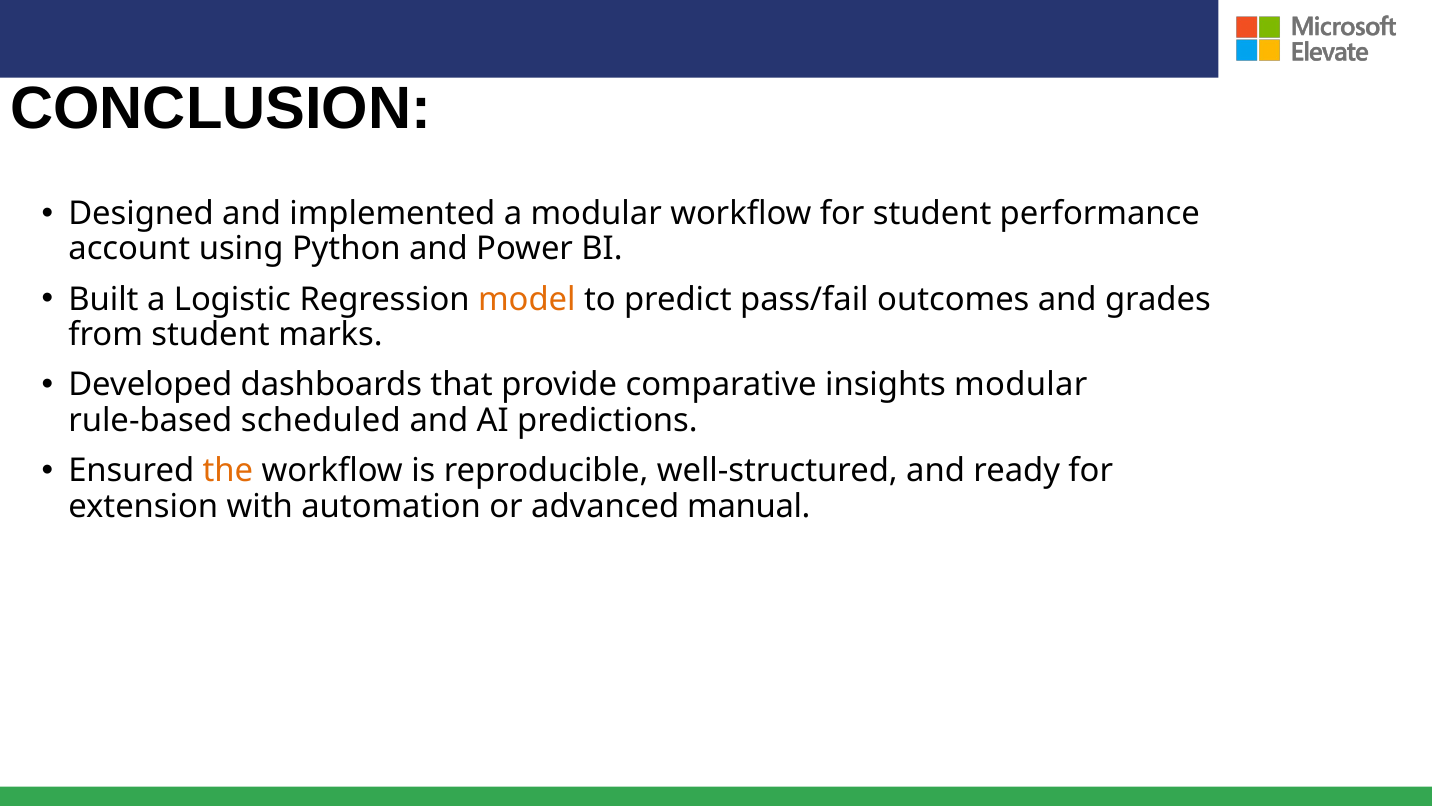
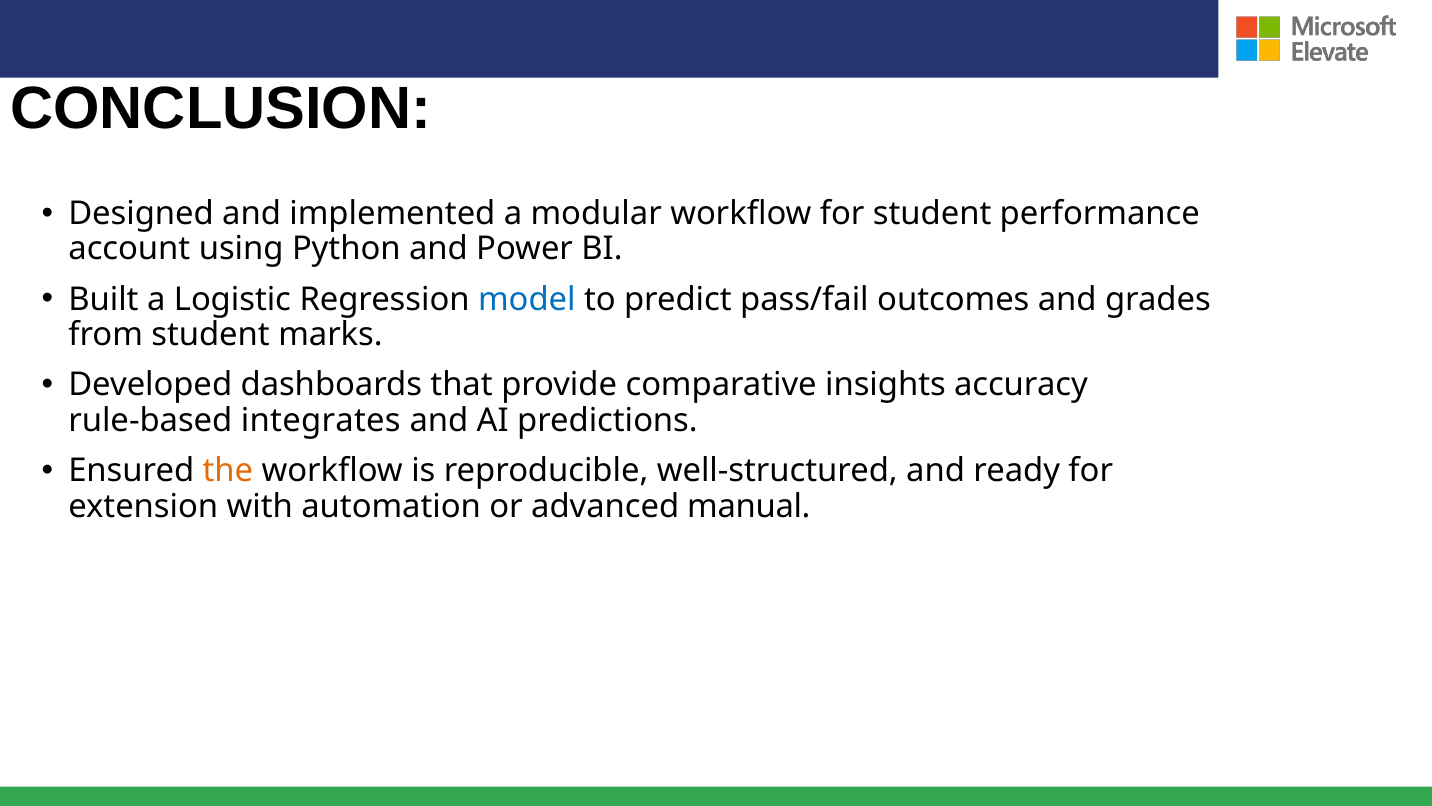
model colour: orange -> blue (527, 299)
insights modular: modular -> accuracy (1021, 385)
scheduled: scheduled -> integrates (321, 420)
